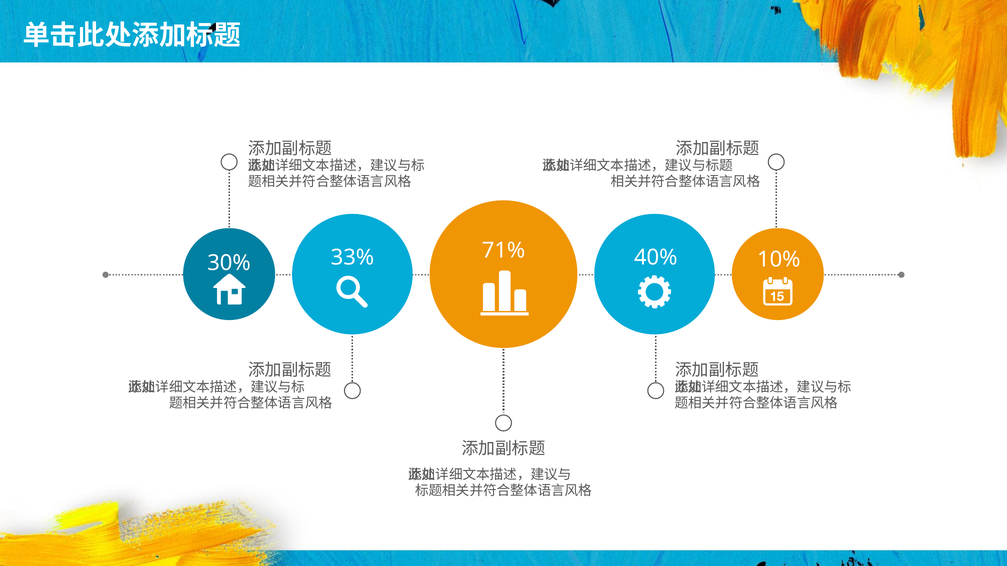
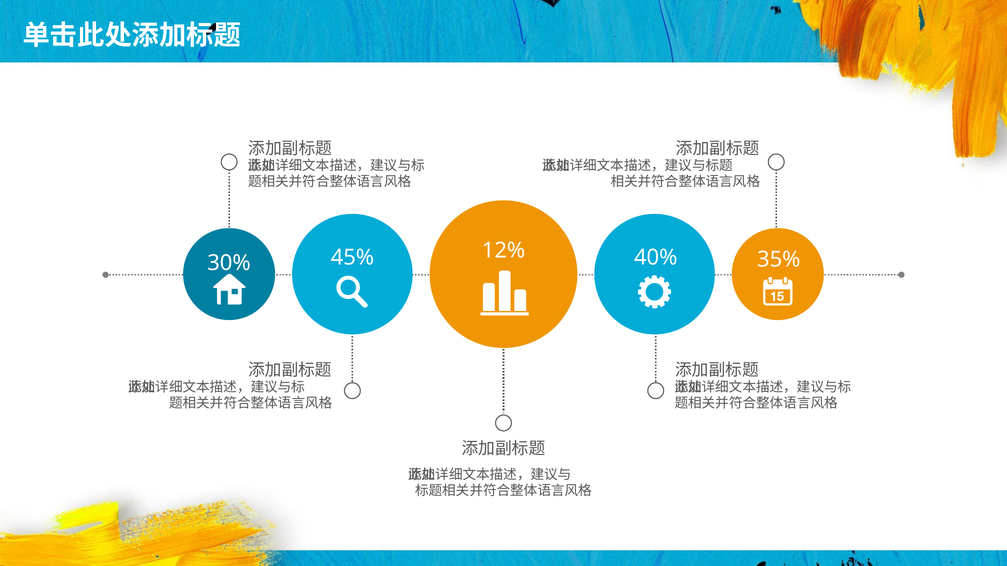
71%: 71% -> 12% (504, 251)
10%: 10% -> 35% (779, 260)
33%: 33% -> 45% (352, 258)
